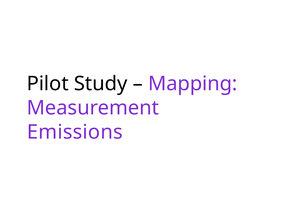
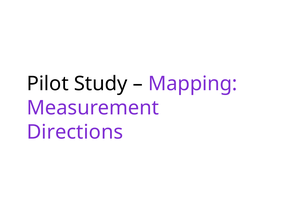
Emissions: Emissions -> Directions (75, 132)
